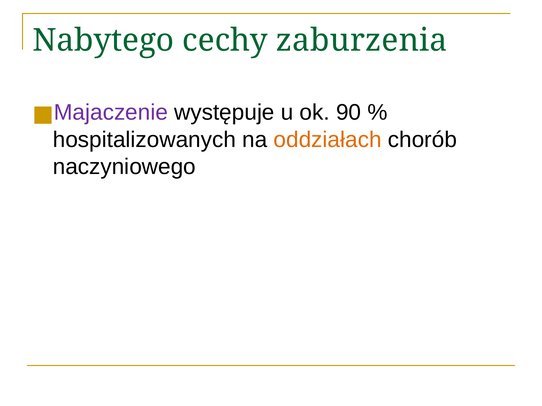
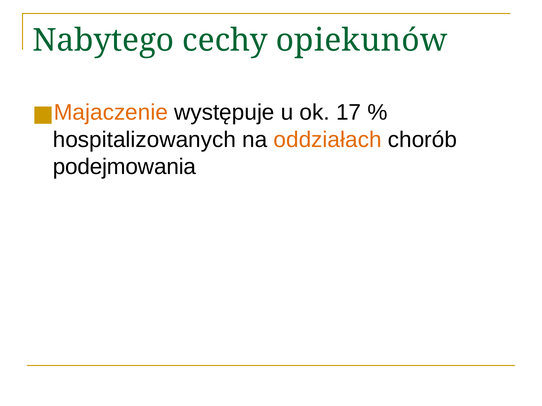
zaburzenia: zaburzenia -> opiekunów (362, 40)
Majaczenie colour: purple -> orange (111, 113)
90: 90 -> 17 (349, 113)
naczyniowego: naczyniowego -> podejmowania (124, 167)
